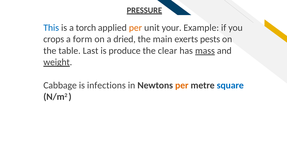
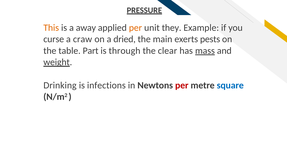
This colour: blue -> orange (51, 28)
torch: torch -> away (86, 28)
your: your -> they (172, 28)
crops: crops -> curse (54, 39)
form: form -> craw (83, 39)
Last: Last -> Part (91, 51)
produce: produce -> through (125, 51)
Cabbage: Cabbage -> Drinking (60, 85)
per colour: orange -> red (182, 85)
